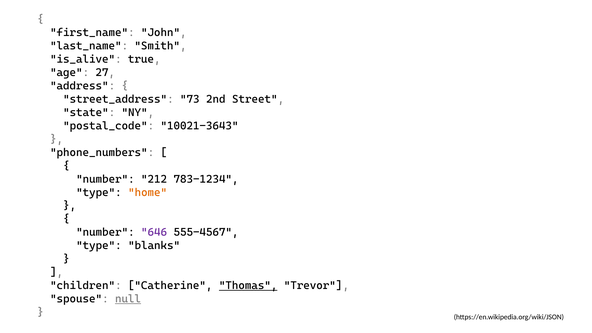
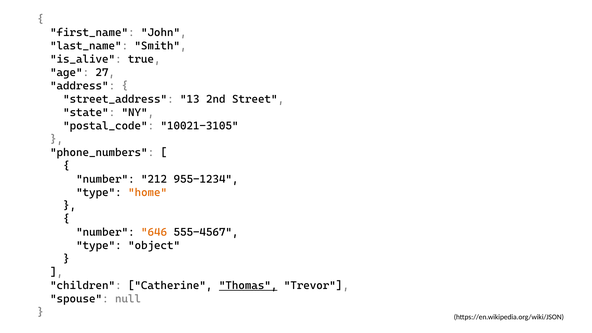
73: 73 -> 13 (190, 99)
10021-3643: 10021-3643 -> 10021-3105 (199, 126)
783-1234: 783-1234 -> 955-1234 (206, 179)
646 colour: purple -> orange (154, 232)
blanks: blanks -> object (154, 246)
null underline: present -> none (128, 299)
